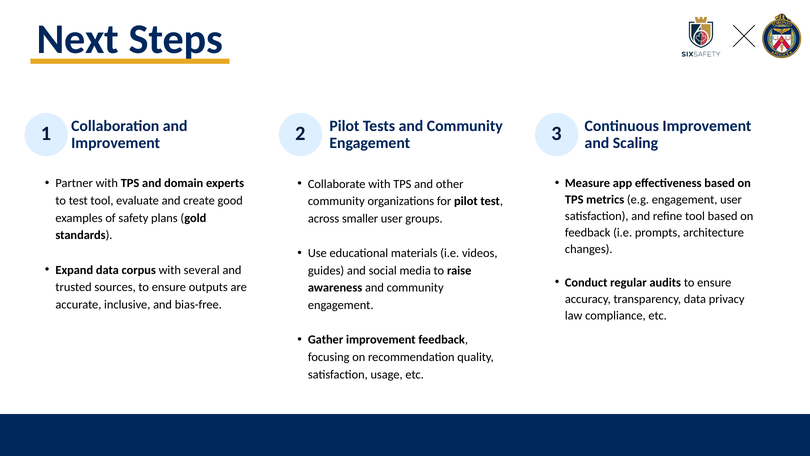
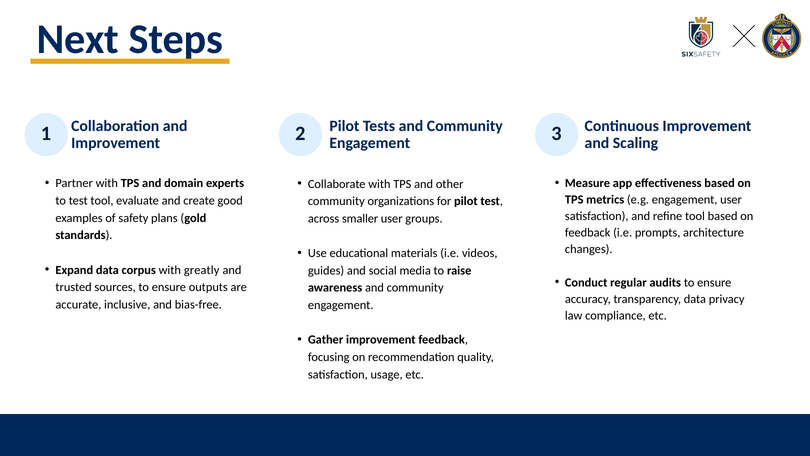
several: several -> greatly (202, 270)
